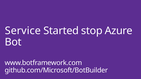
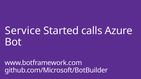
stop: stop -> calls (92, 31)
